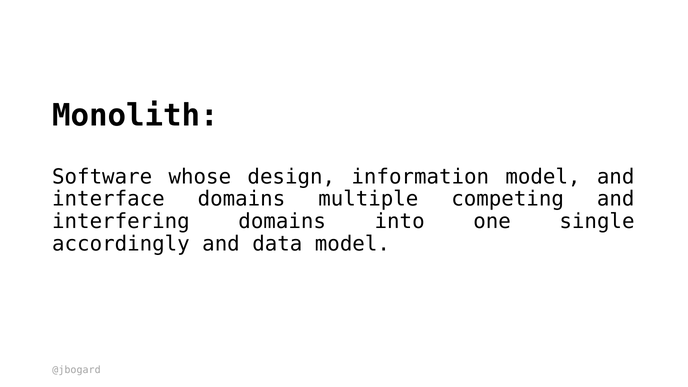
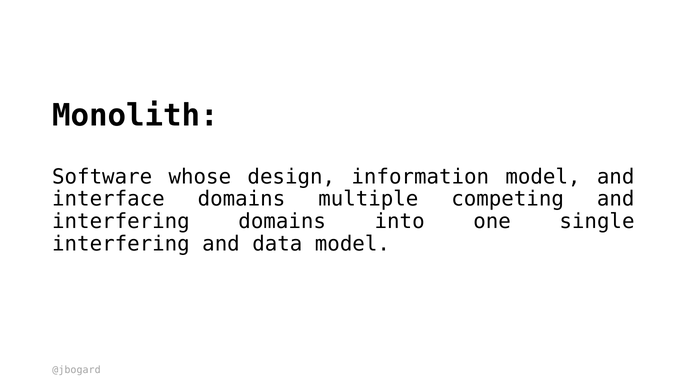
accordingly: accordingly -> interfering (121, 244)
